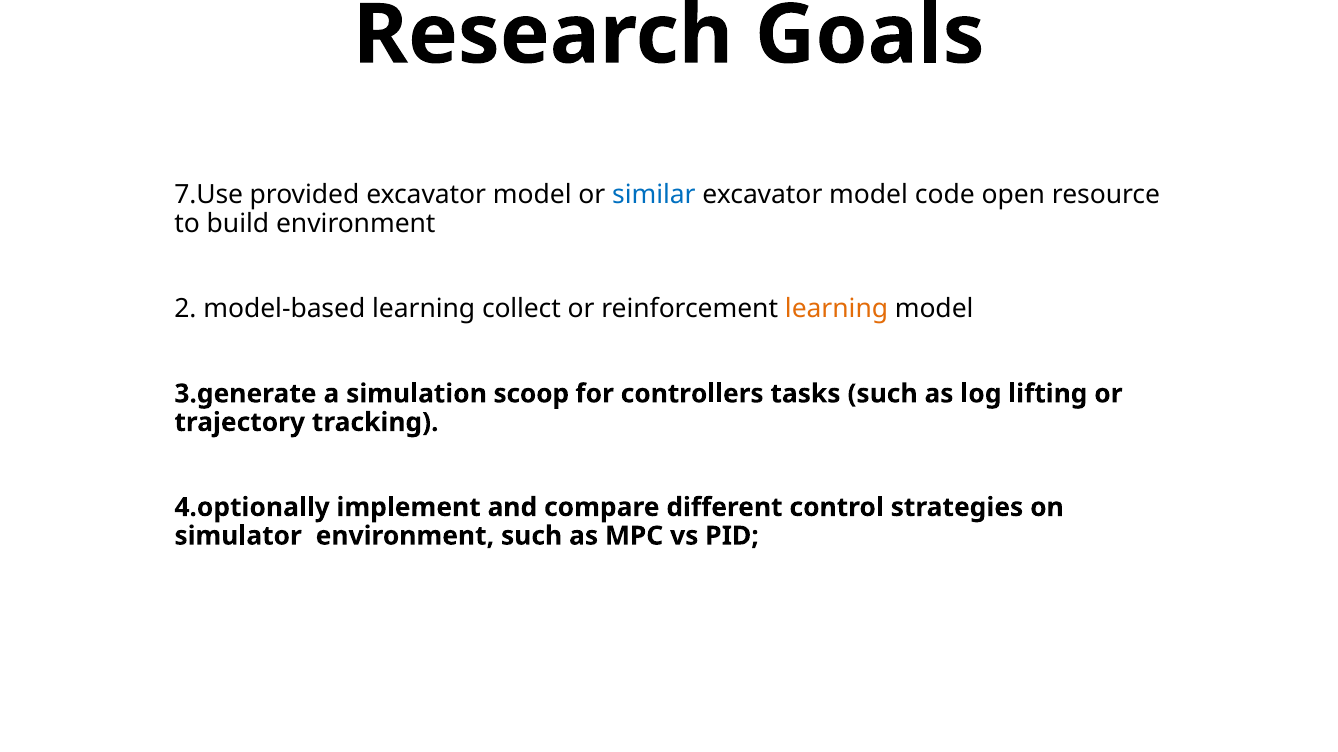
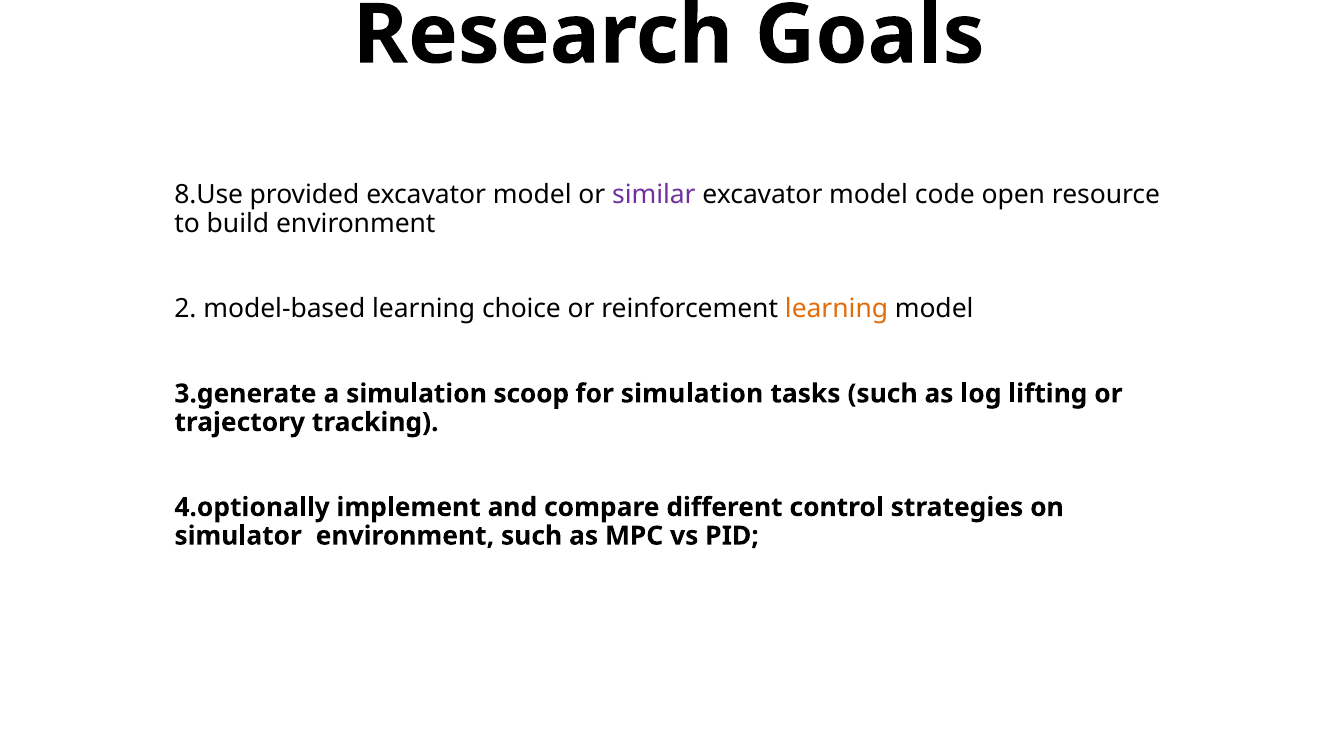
7.Use: 7.Use -> 8.Use (209, 195)
similar colour: blue -> purple (654, 195)
collect: collect -> choice (521, 309)
for controllers: controllers -> simulation (692, 394)
